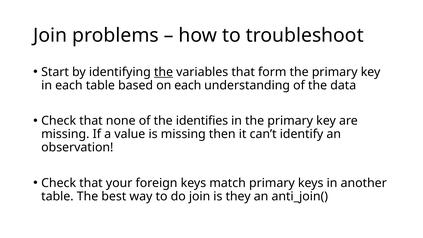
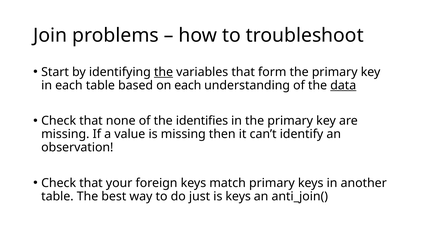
data underline: none -> present (343, 85)
do join: join -> just (200, 196)
is they: they -> keys (238, 196)
